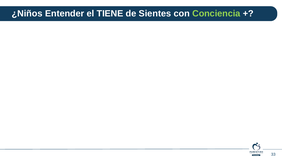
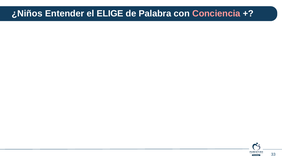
TIENE: TIENE -> ELIGE (110, 14)
Sientes: Sientes -> Palabra (155, 14)
Conciencia colour: light green -> pink (216, 14)
